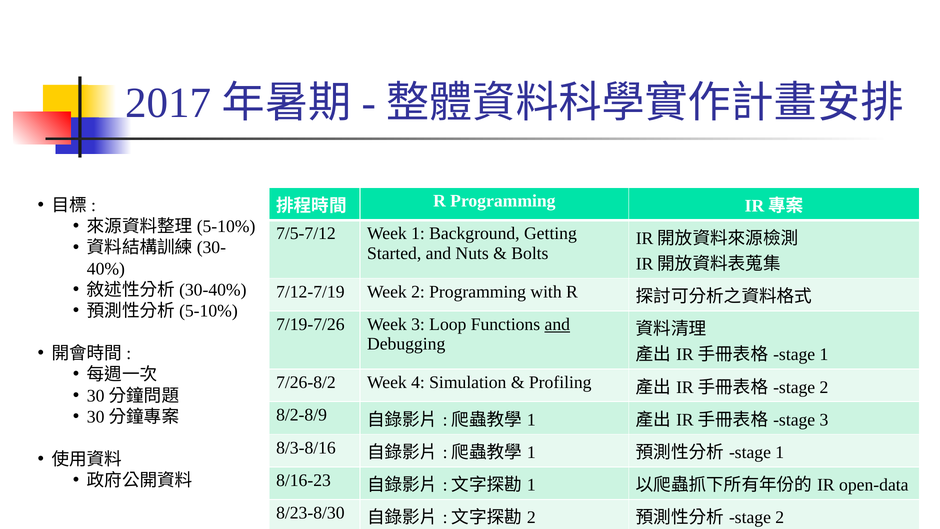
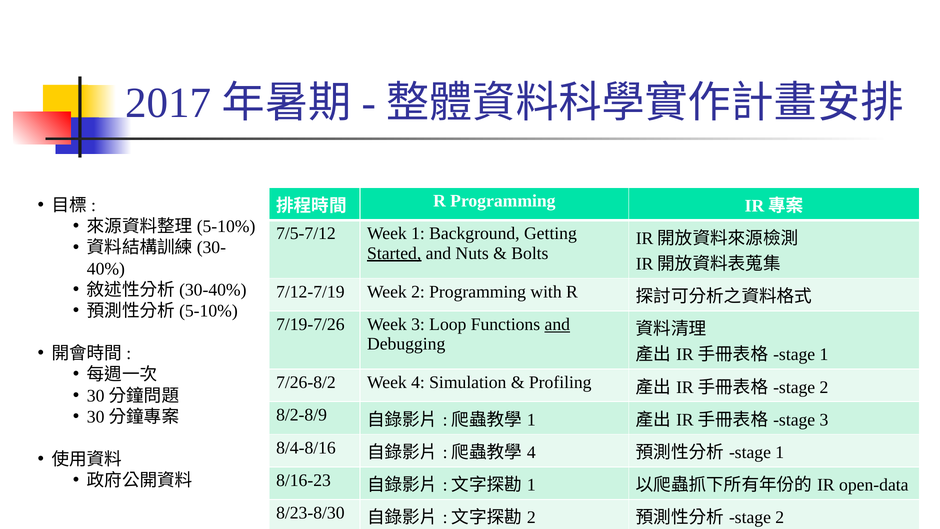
Started underline: none -> present (394, 253)
8/3-8/16: 8/3-8/16 -> 8/4-8/16 (306, 447)
1: 1 -> 4 (531, 452)
